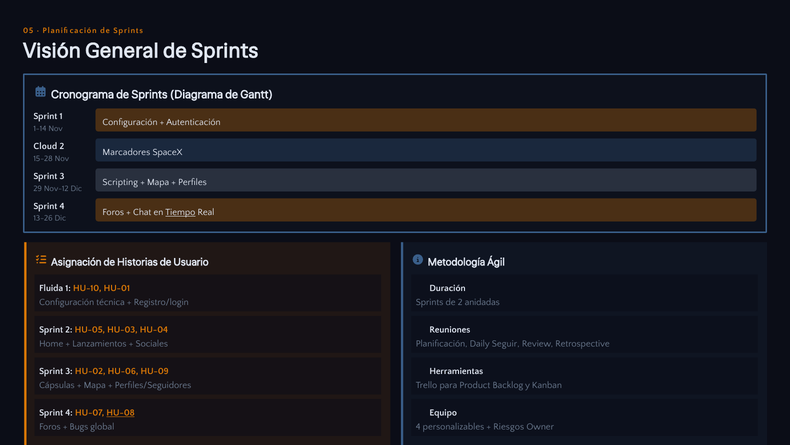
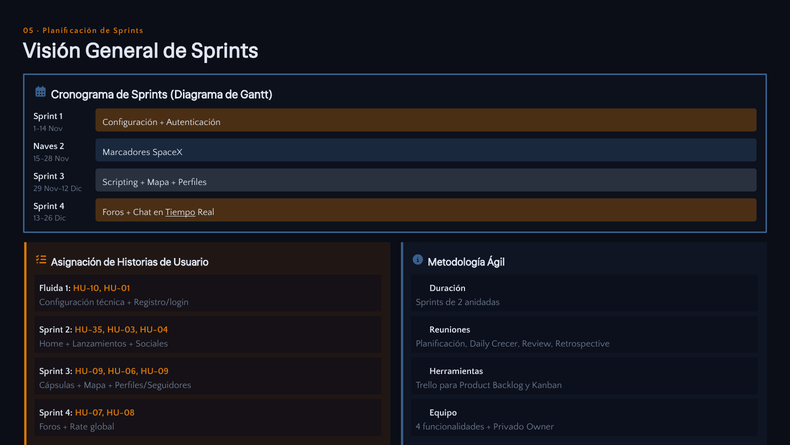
Cloud: Cloud -> Naves (45, 146)
HU-05: HU-05 -> HU-35 (90, 329)
Seguir: Seguir -> Crecer (506, 343)
3 HU-02: HU-02 -> HU-09 (90, 371)
HU-08 underline: present -> none (121, 412)
Bugs: Bugs -> Rate (79, 426)
personalizables: personalizables -> funcionalidades (454, 426)
Riesgos: Riesgos -> Privado (509, 426)
